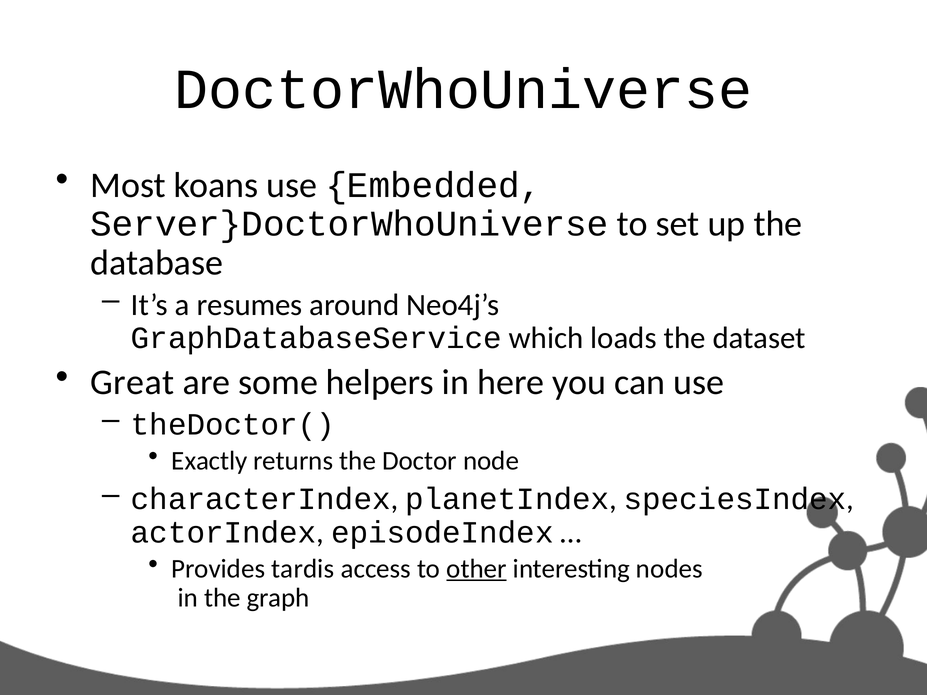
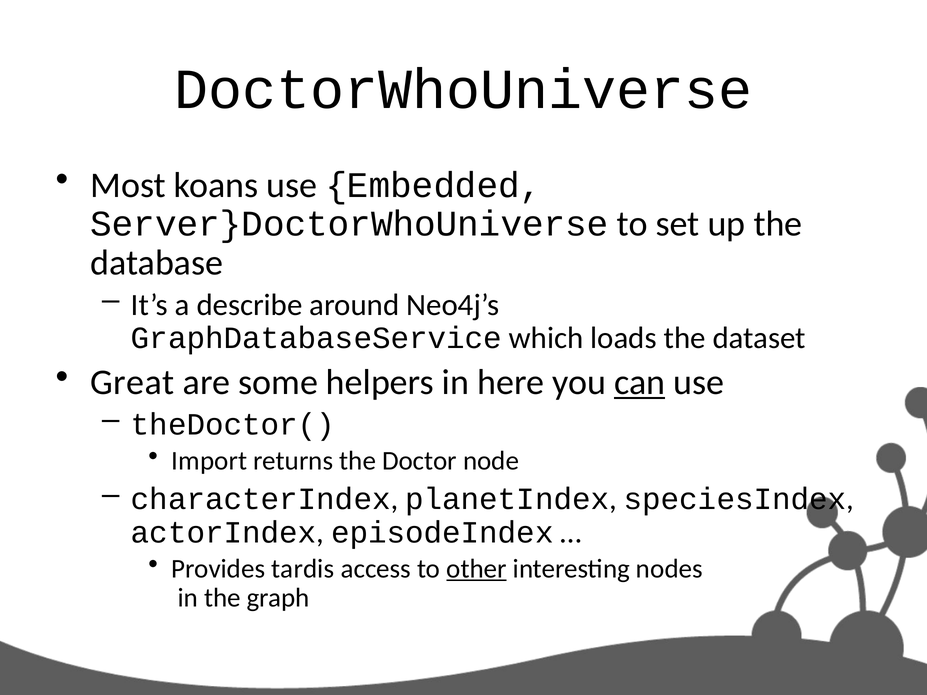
resumes: resumes -> describe (250, 305)
can underline: none -> present (640, 383)
Exactly: Exactly -> Import (209, 461)
